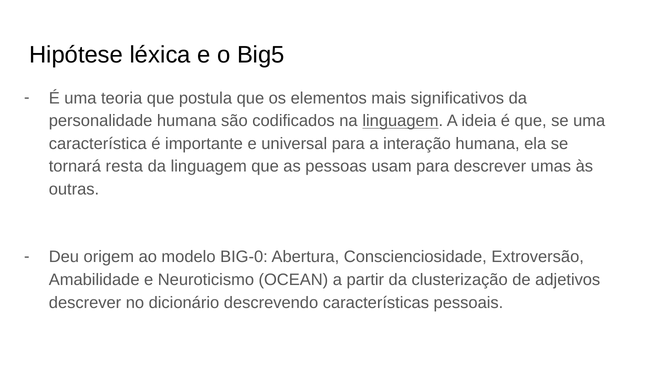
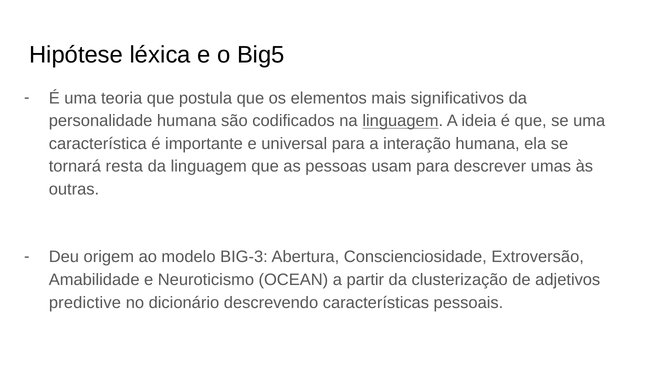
BIG-0: BIG-0 -> BIG-3 (244, 256)
descrever: descrever -> predictive (85, 302)
